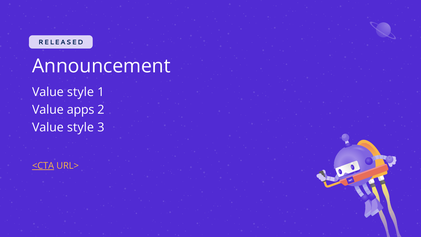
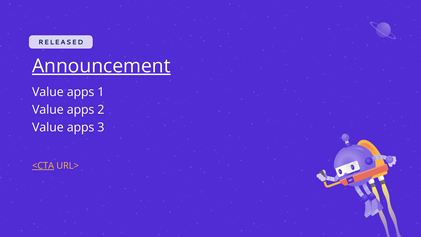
Announcement underline: none -> present (101, 66)
style: style -> apps (81, 92)
style: style -> apps (81, 127)
